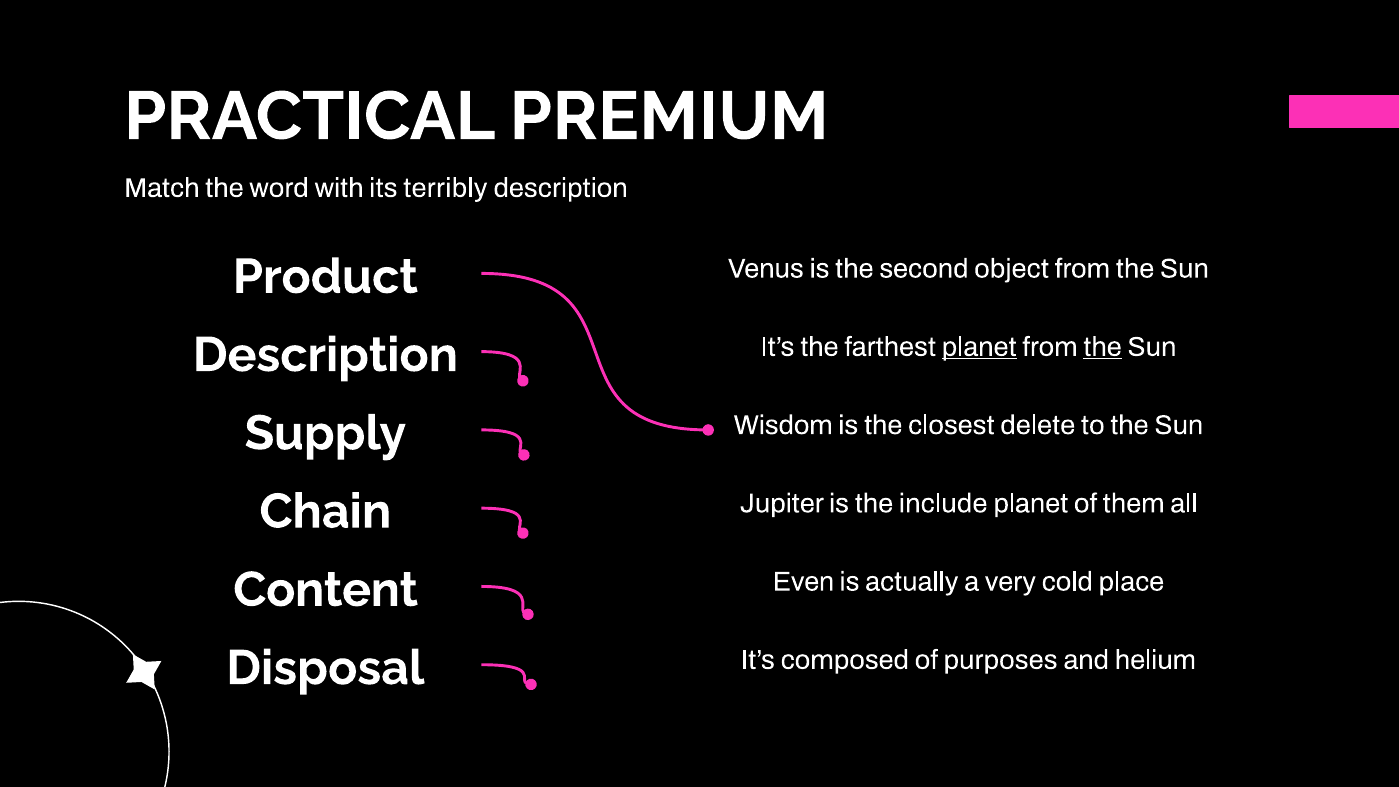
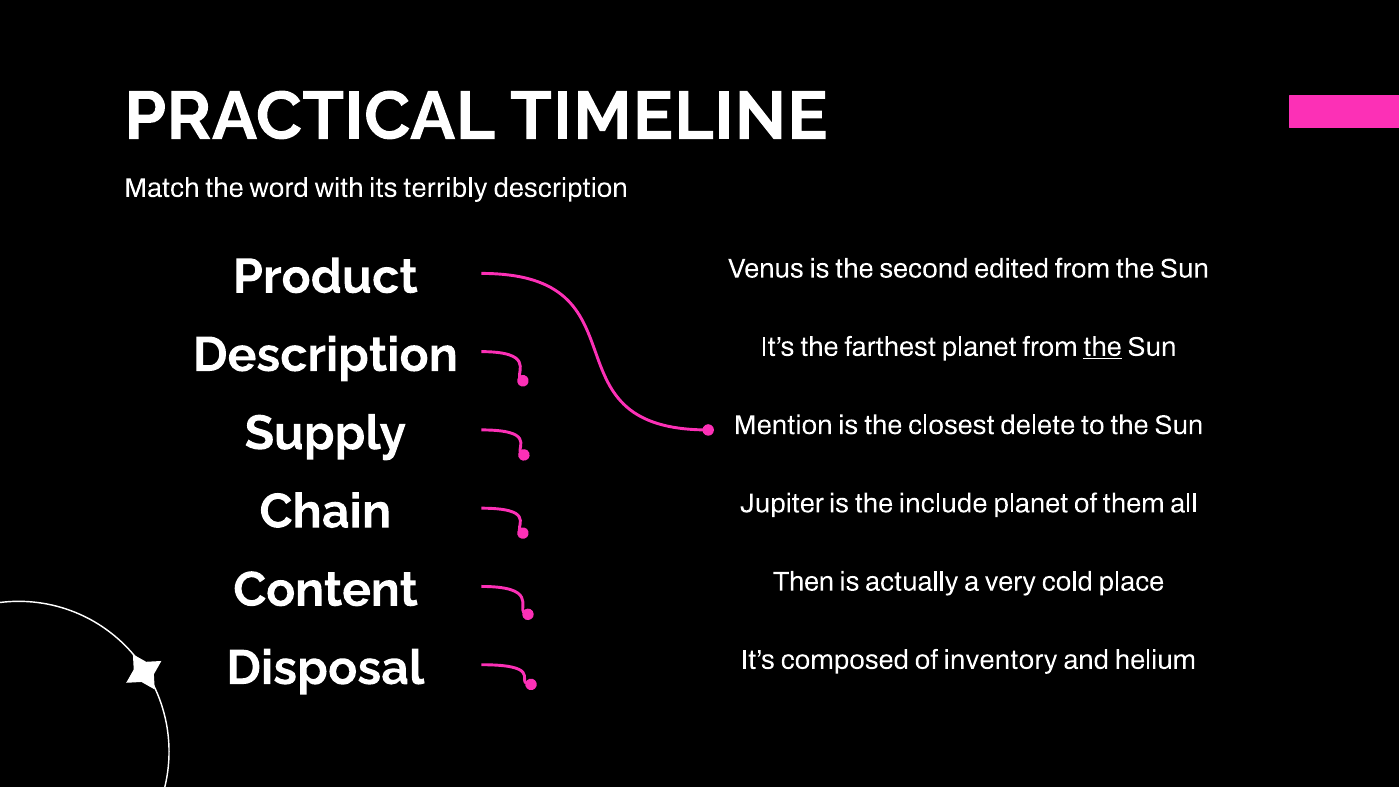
PREMIUM: PREMIUM -> TIMELINE (669, 117)
object: object -> edited (1012, 269)
planet underline: present -> none (979, 347)
Wisdom: Wisdom -> Mention (783, 425)
Even: Even -> Then (803, 582)
purposes: purposes -> inventory (1001, 660)
